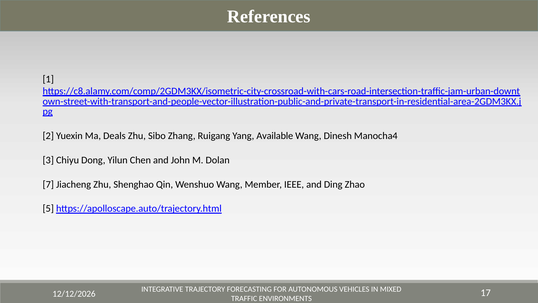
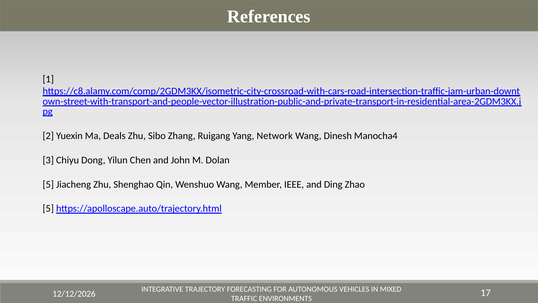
Available: Available -> Network (275, 136)
7: 7 -> 5 (48, 184)
